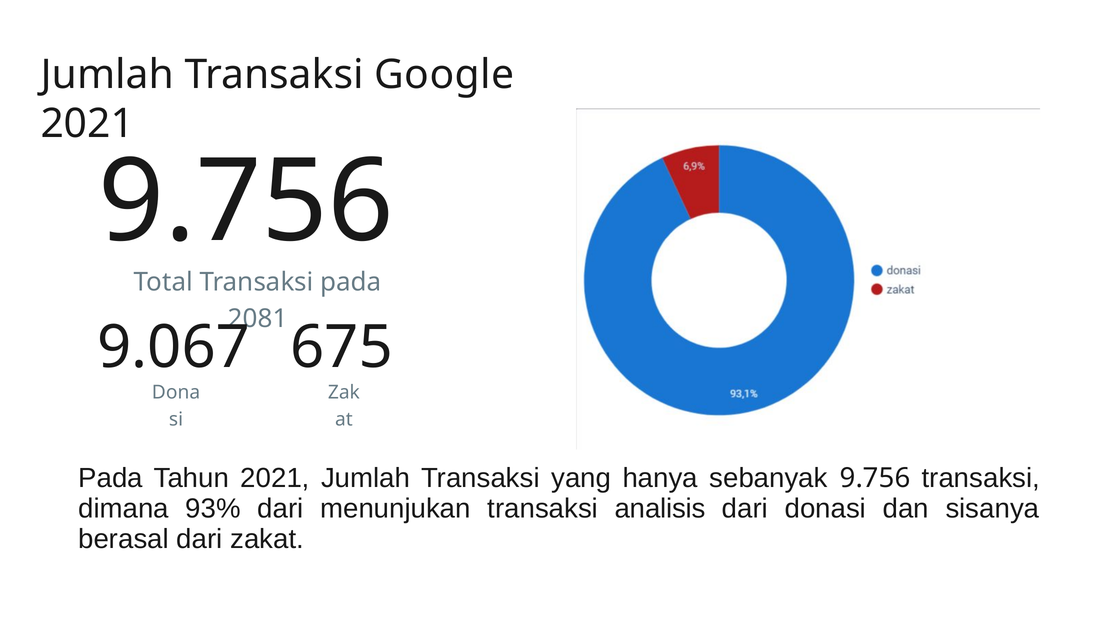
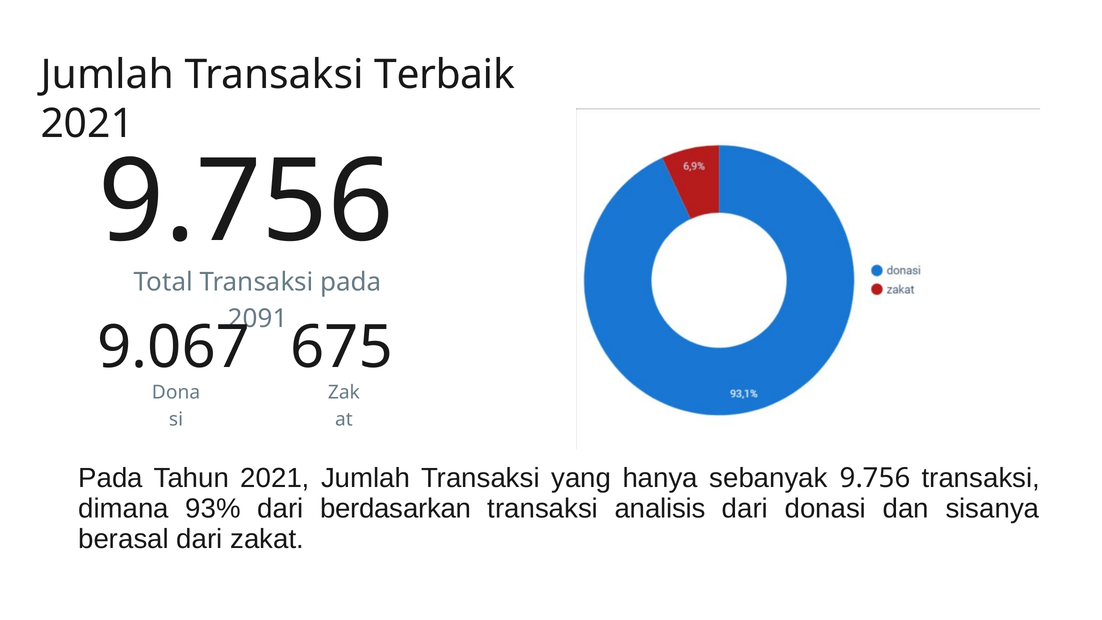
Google: Google -> Terbaik (445, 75)
2081: 2081 -> 2091 (258, 319)
menunjukan: menunjukan -> berdasarkan (396, 509)
